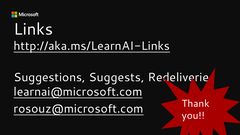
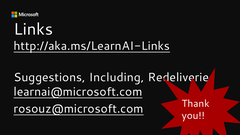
Suggests: Suggests -> Including (117, 77)
